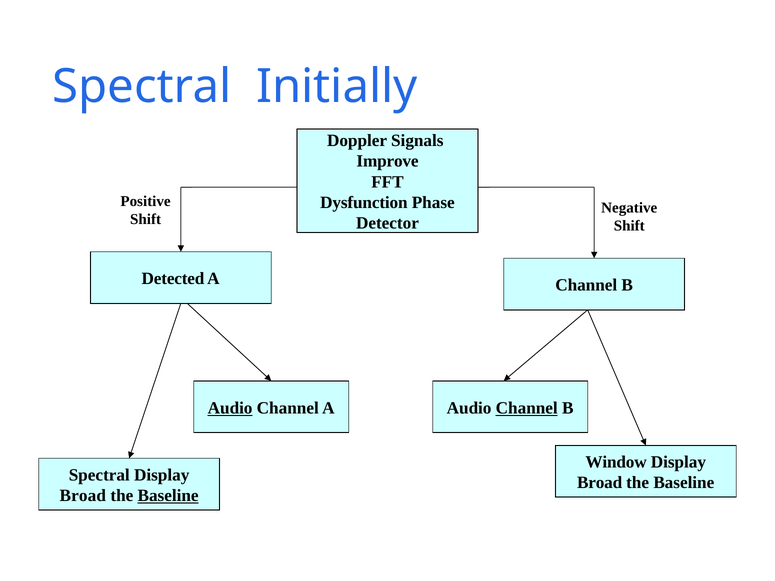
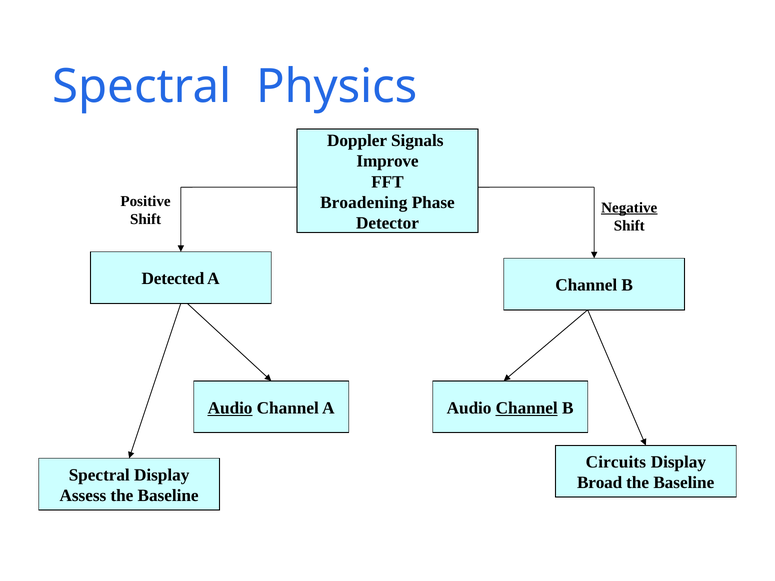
Initially: Initially -> Physics (337, 87)
Dysfunction: Dysfunction -> Broadening (364, 203)
Negative underline: none -> present (629, 208)
Window: Window -> Circuits (616, 462)
Broad: Broad -> Assess (83, 496)
Baseline underline: present -> none (168, 496)
